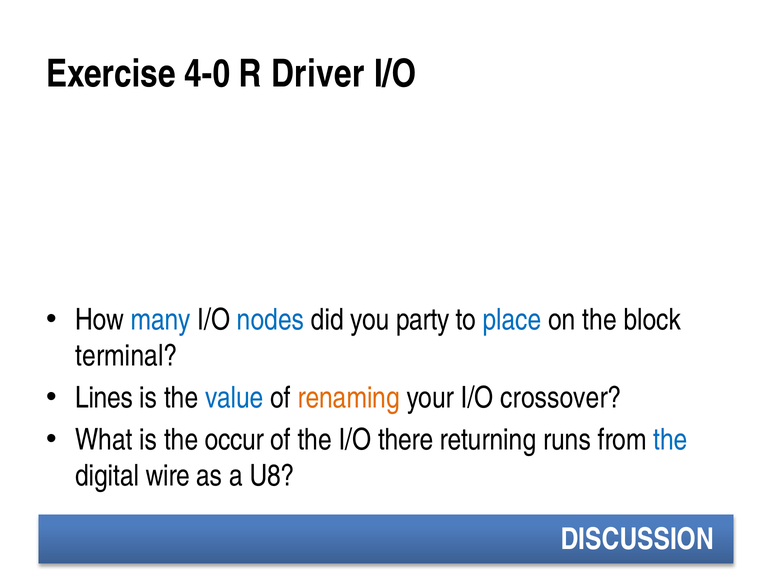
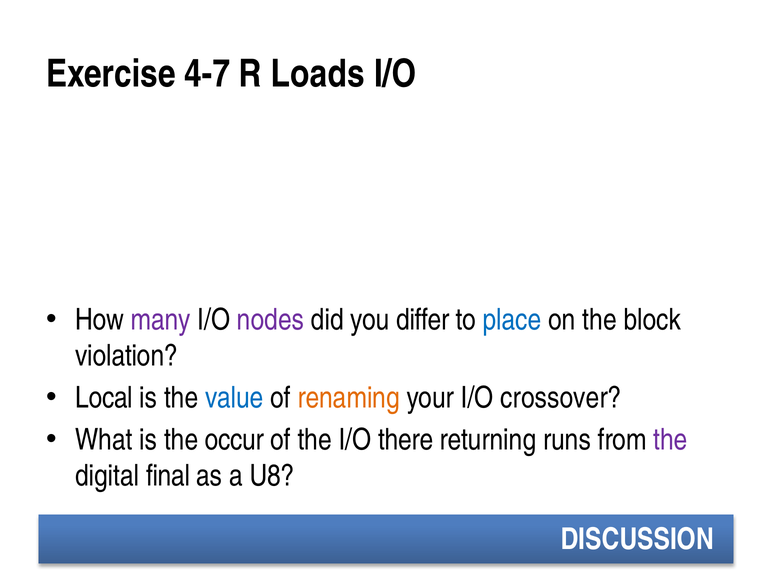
4-0: 4-0 -> 4-7 (207, 74)
Driver: Driver -> Loads (318, 74)
many colour: blue -> purple (161, 320)
nodes colour: blue -> purple (271, 320)
party: party -> differ (423, 320)
terminal: terminal -> violation (126, 356)
Lines: Lines -> Local (104, 398)
the colour: blue -> purple (671, 440)
wire: wire -> final (168, 476)
